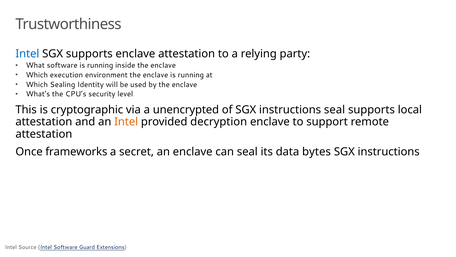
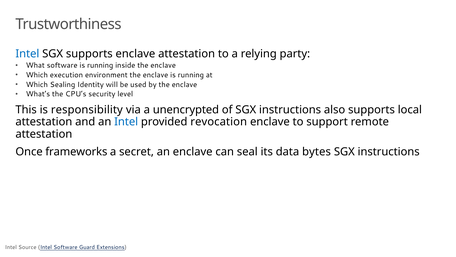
cryptographic: cryptographic -> responsibility (87, 110)
instructions seal: seal -> also (335, 110)
Intel colour: orange -> blue (126, 122)
decryption: decryption -> revocation (219, 122)
